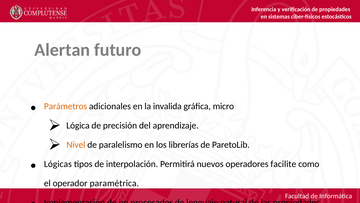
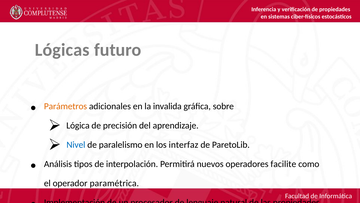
Alertan: Alertan -> Lógicas (62, 50)
micro: micro -> sobre (223, 106)
Nivel colour: orange -> blue (76, 144)
librerías: librerías -> interfaz (184, 144)
Lógicas: Lógicas -> Análisis (58, 164)
